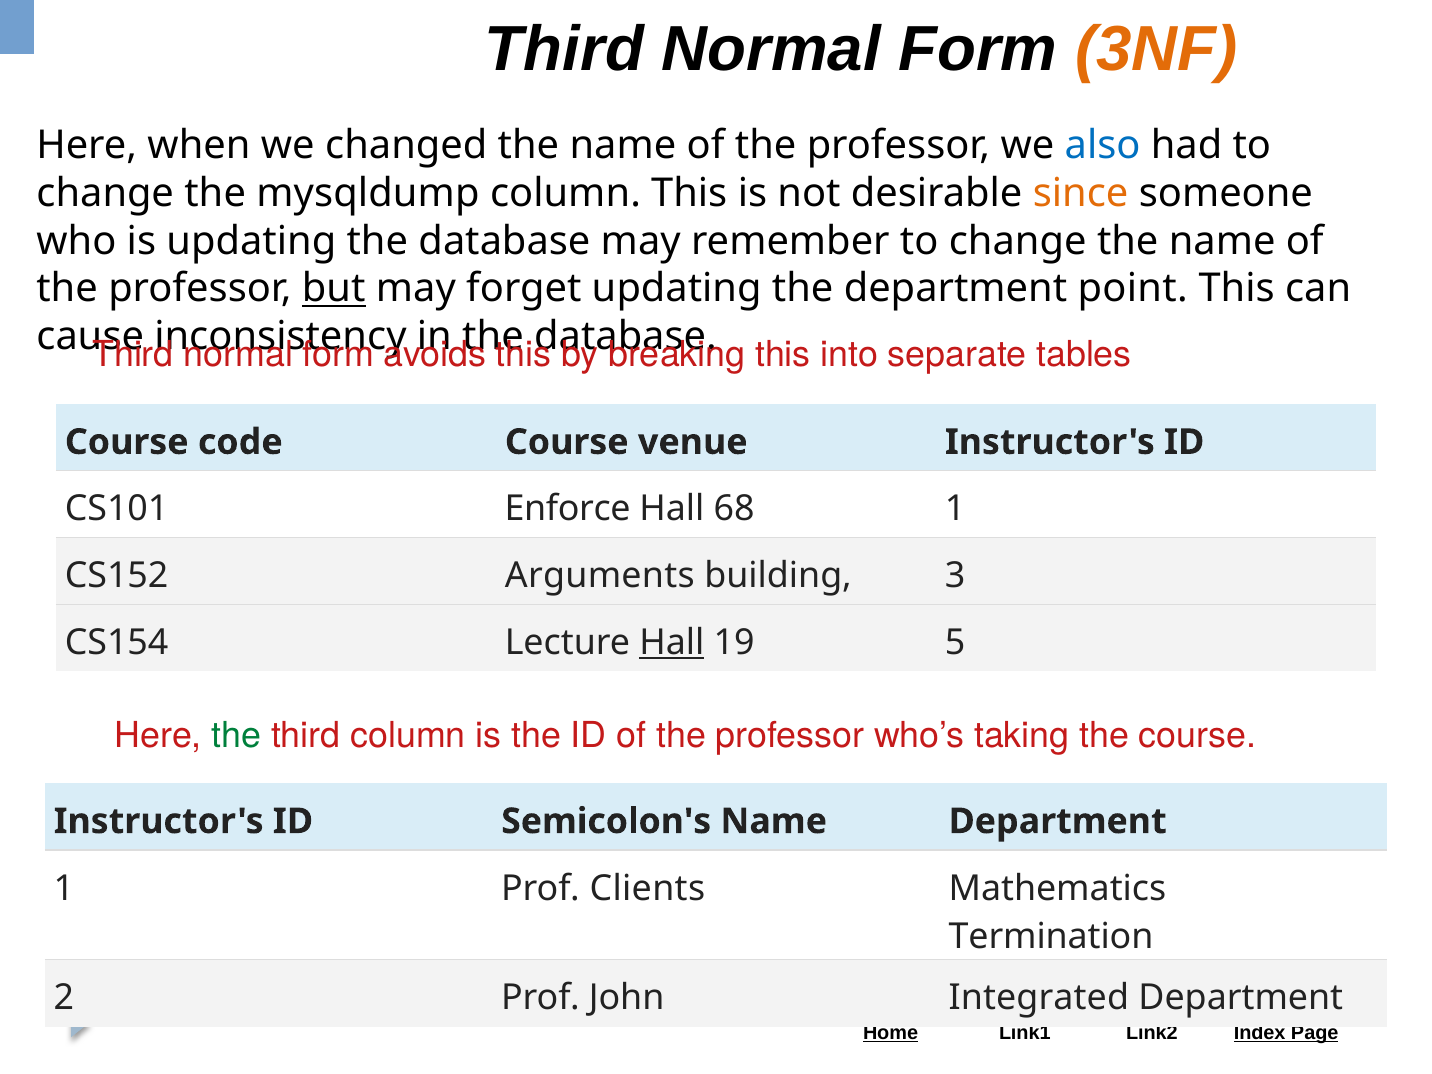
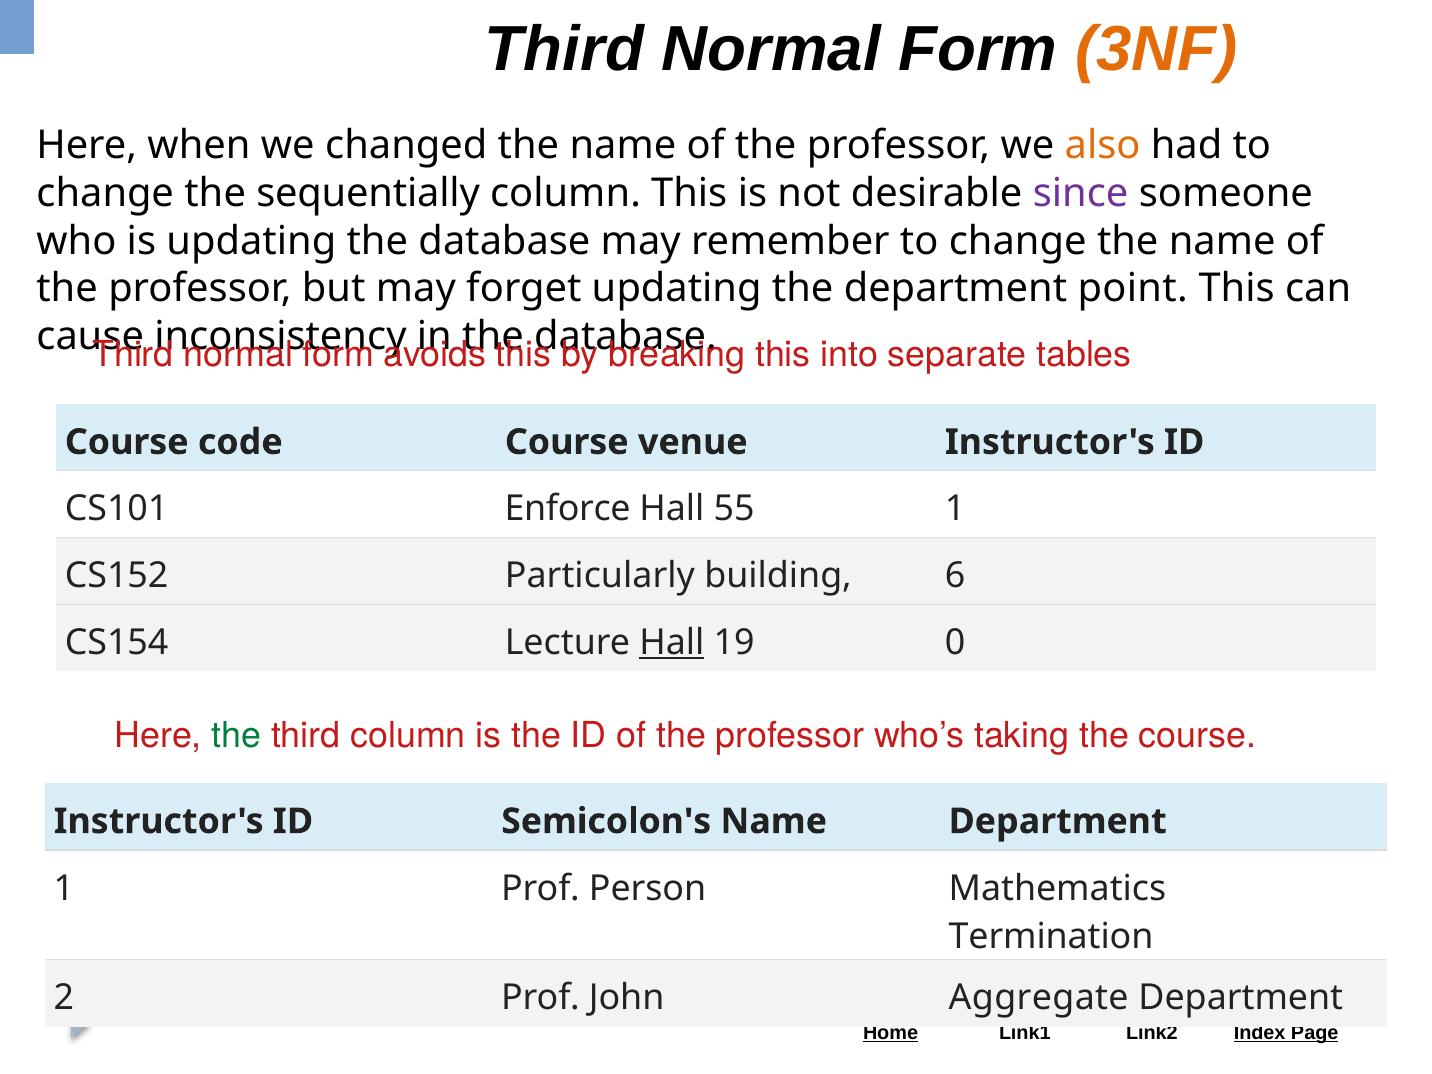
also colour: blue -> orange (1103, 146)
mysqldump: mysqldump -> sequentially (368, 193)
since colour: orange -> purple (1081, 193)
but underline: present -> none (334, 289)
68: 68 -> 55 (734, 509)
Arguments: Arguments -> Particularly (600, 576)
3: 3 -> 6 (955, 576)
5: 5 -> 0 (955, 643)
Clients: Clients -> Person (648, 888)
Integrated: Integrated -> Aggregate (1039, 998)
